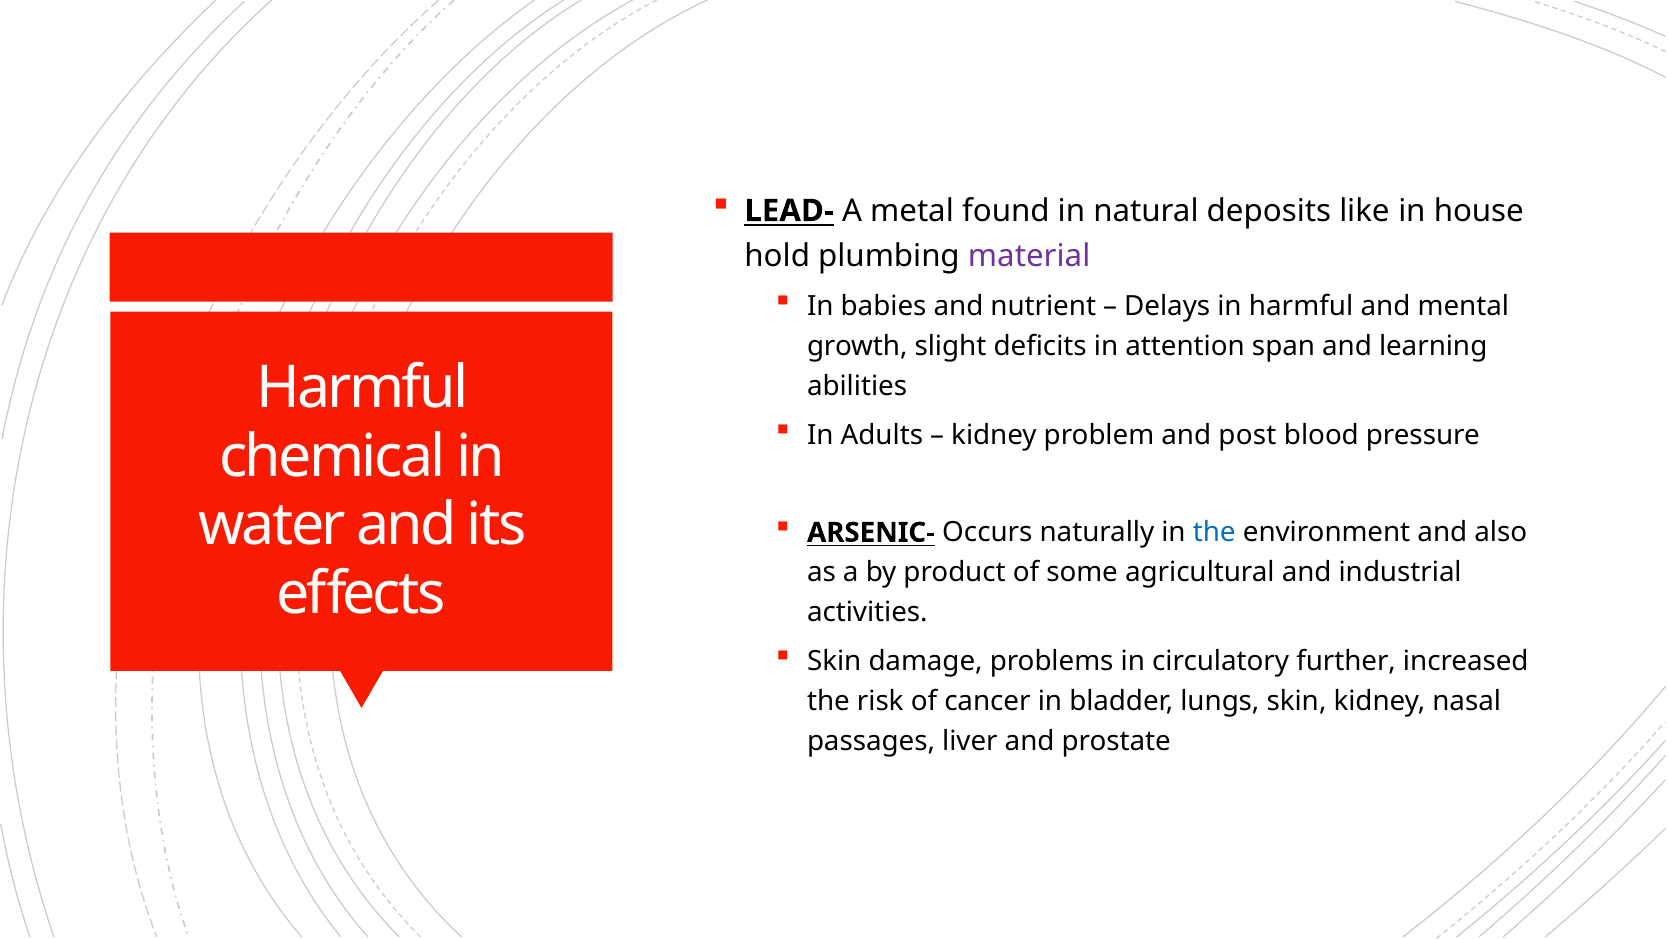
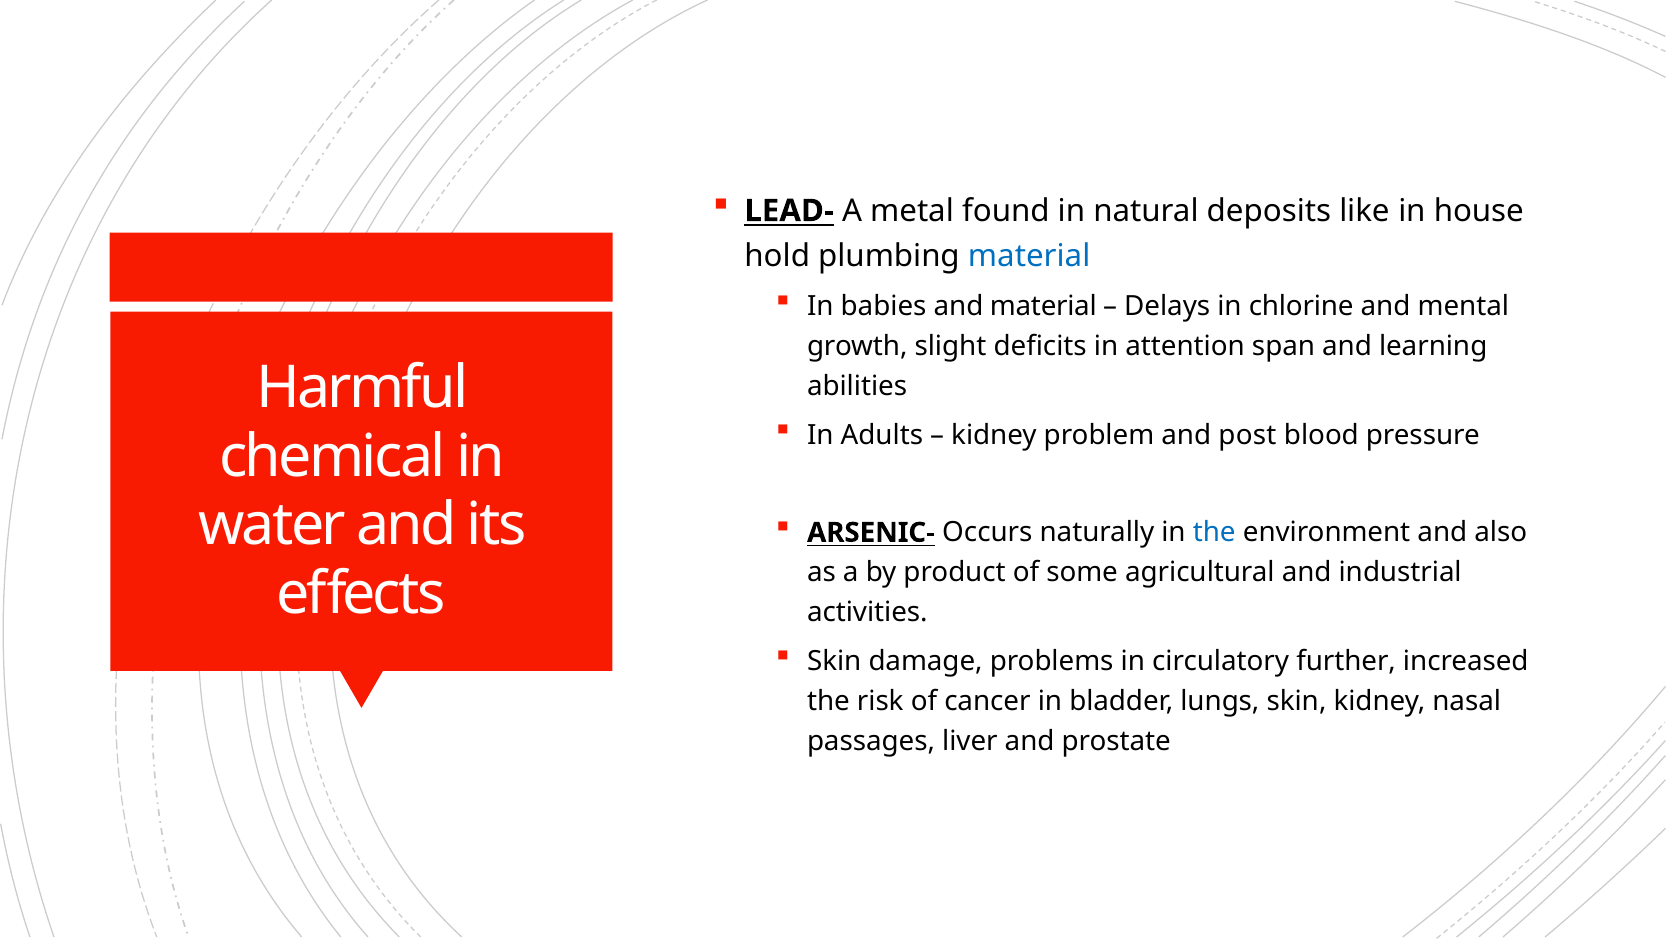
material colour: purple -> blue (1029, 256)
and nutrient: nutrient -> material (1043, 306)
in harmful: harmful -> chlorine (1301, 306)
